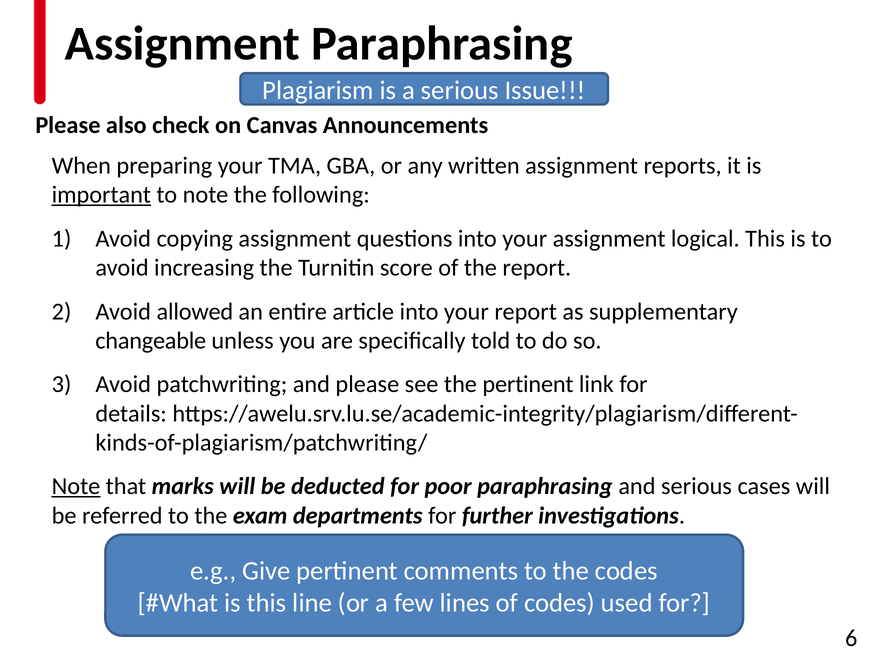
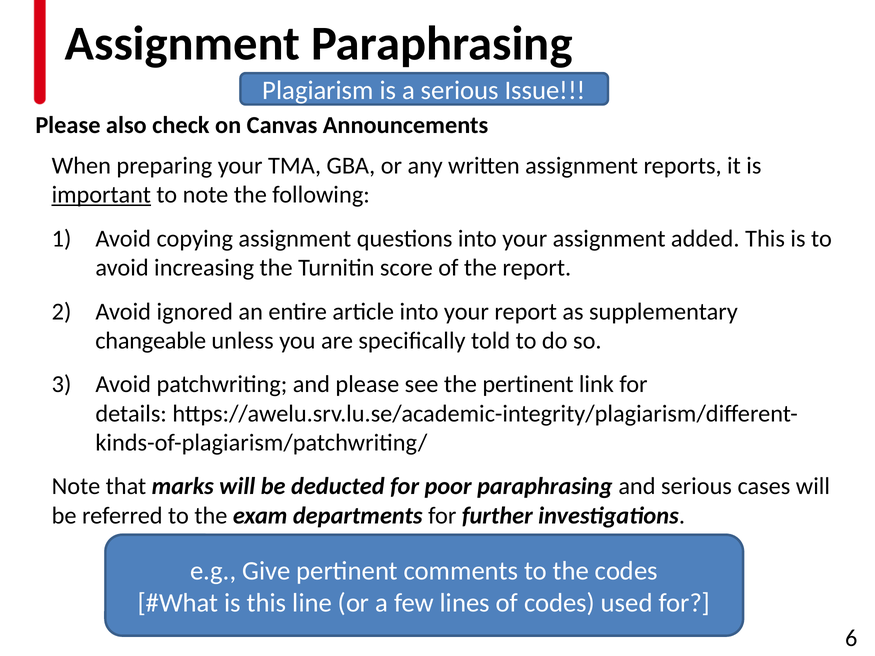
logical: logical -> added (705, 239)
allowed: allowed -> ignored (195, 312)
Note underline: present -> none (76, 487)
